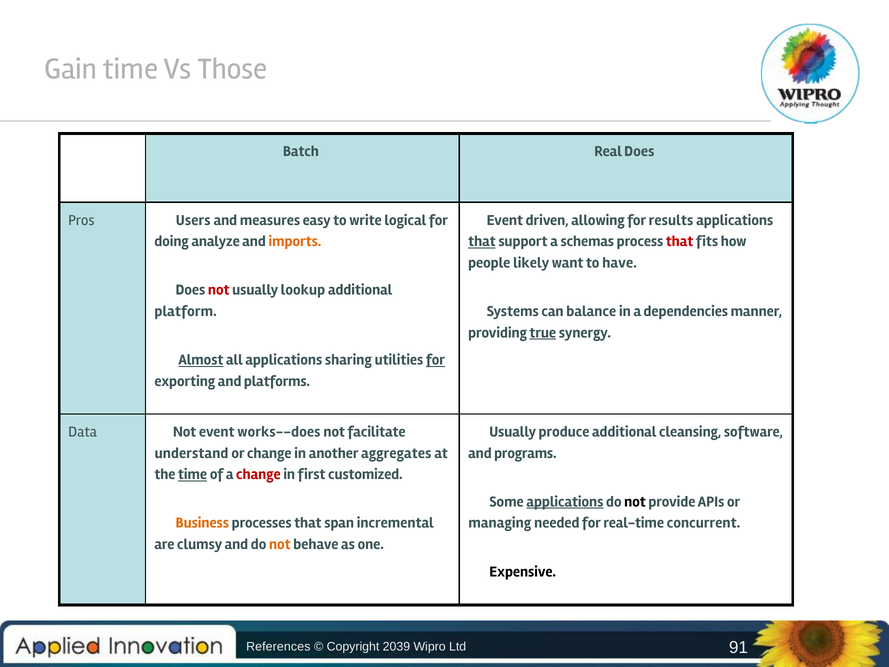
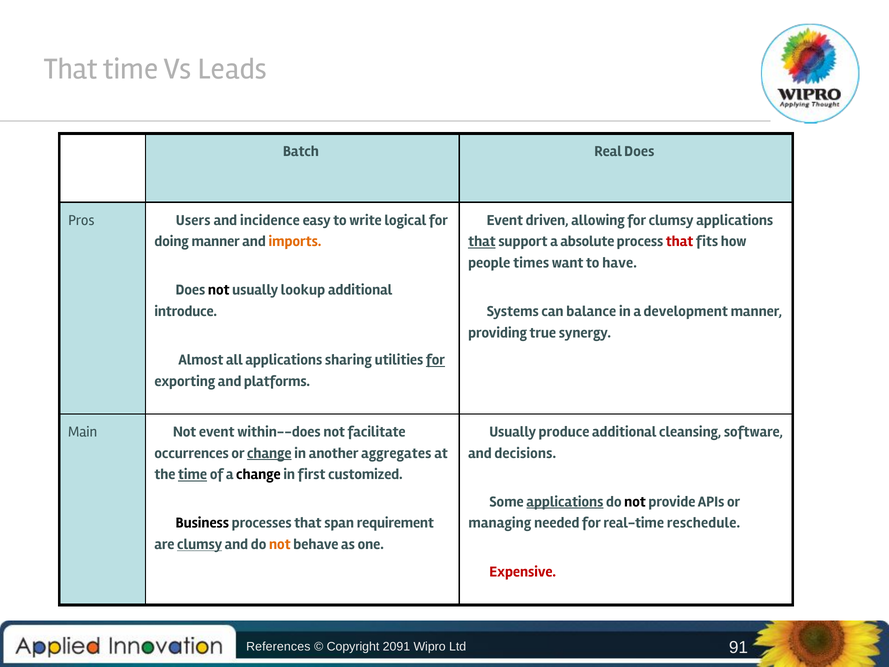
Gain: Gain -> That (71, 69)
Those: Those -> Leads (232, 69)
measures: measures -> incidence (270, 220)
for results: results -> clumsy (671, 220)
doing analyze: analyze -> manner (216, 241)
schemas: schemas -> absolute (587, 241)
likely: likely -> times (531, 263)
not colour: red -> black (219, 290)
dependencies: dependencies -> development (686, 311)
platform: platform -> introduce (186, 311)
true underline: present -> none (543, 333)
Almost underline: present -> none (201, 360)
works--does: works--does -> within--does (279, 432)
Data: Data -> Main (83, 432)
understand: understand -> occurrences (192, 453)
change underline: none -> present (269, 453)
programs: programs -> decisions (525, 453)
change colour: red -> black (258, 474)
Business colour: orange -> black (202, 523)
incremental: incremental -> requirement (395, 523)
concurrent: concurrent -> reschedule (704, 523)
clumsy underline: none -> present (200, 544)
Expensive colour: black -> red (523, 571)
2039: 2039 -> 2091 (396, 646)
